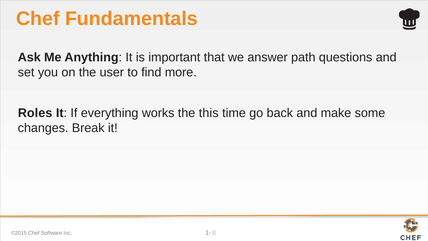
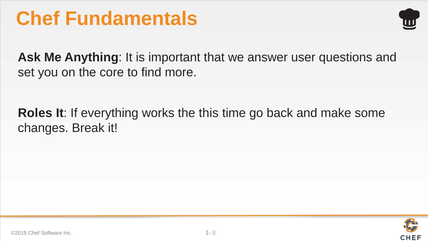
path: path -> user (303, 57)
user: user -> core (112, 72)
